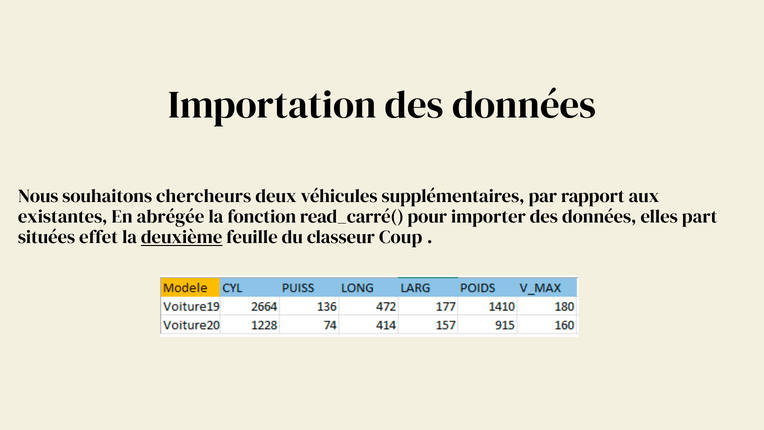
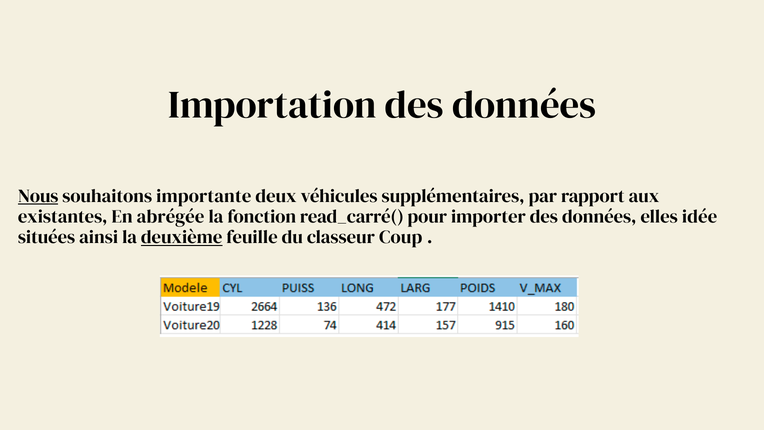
Nous underline: none -> present (38, 196)
chercheurs: chercheurs -> importante (204, 196)
part: part -> idée (700, 217)
effet: effet -> ainsi (99, 237)
